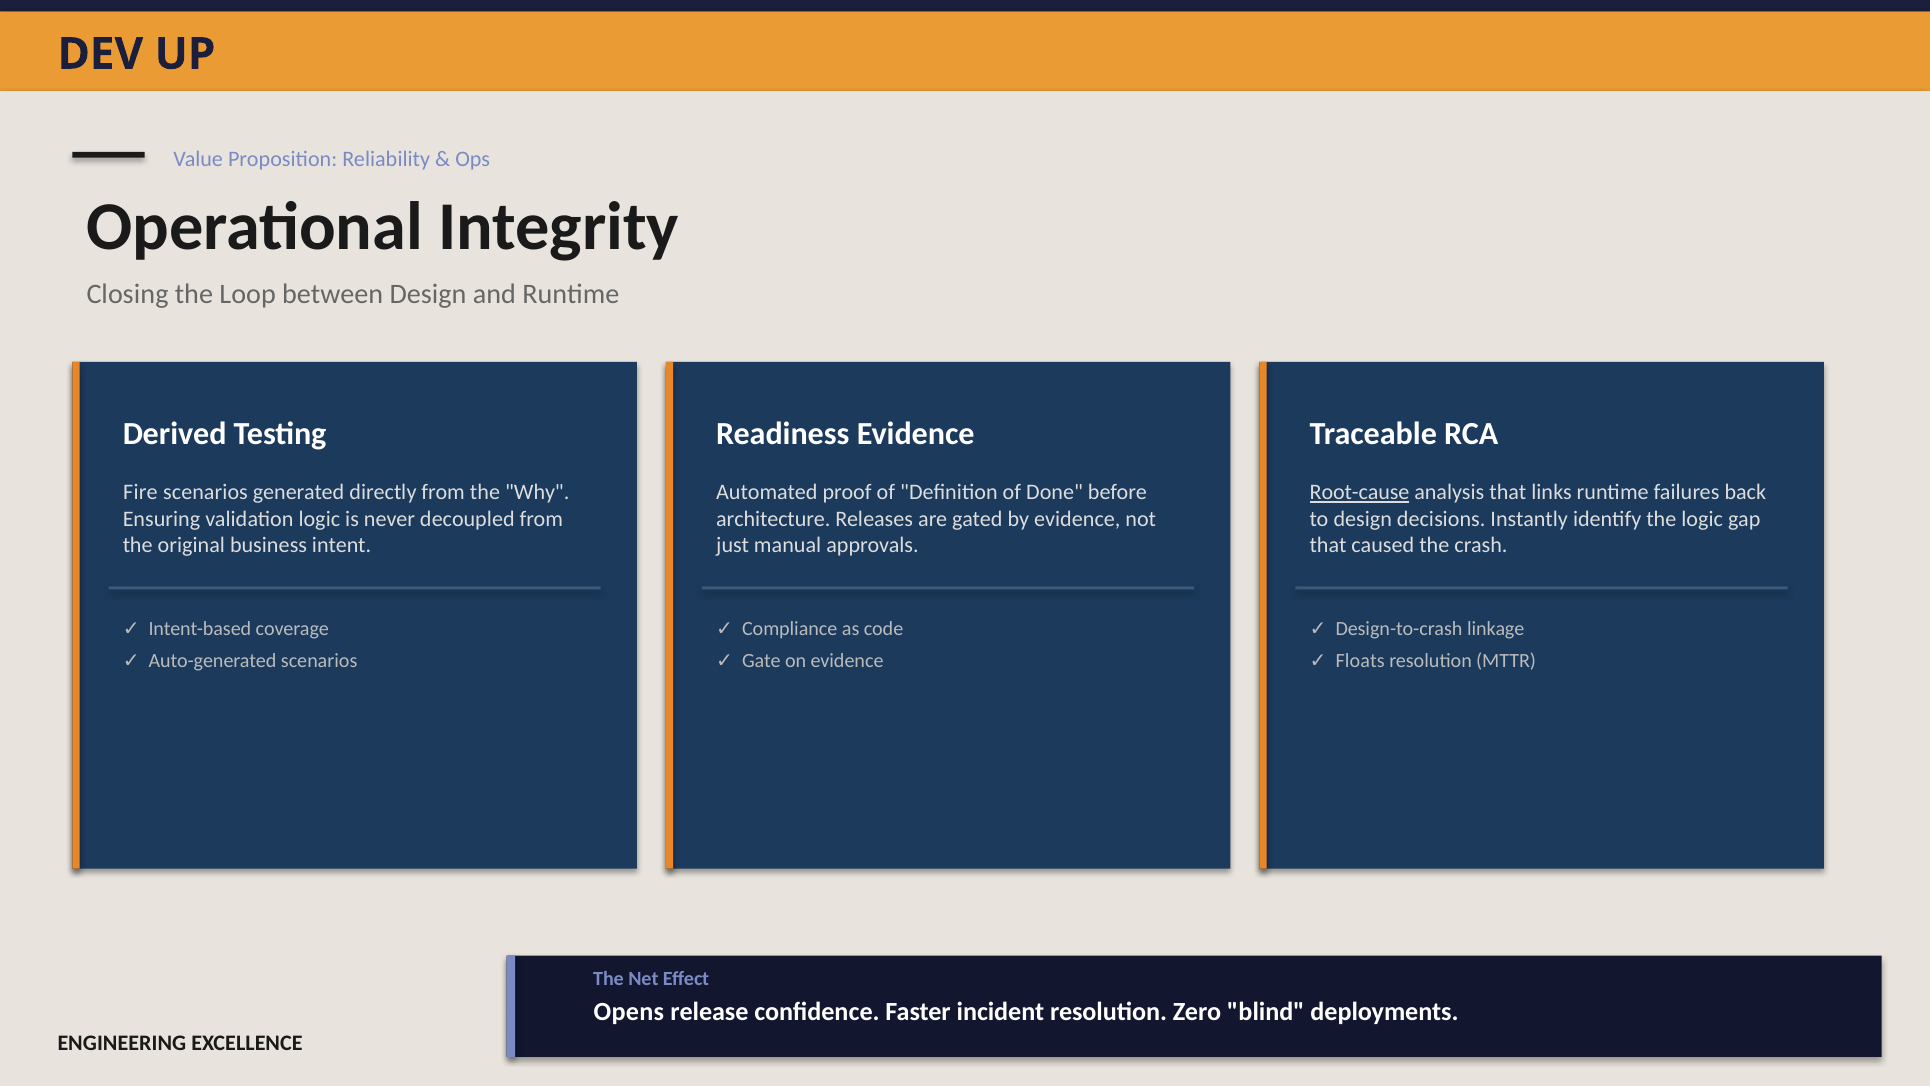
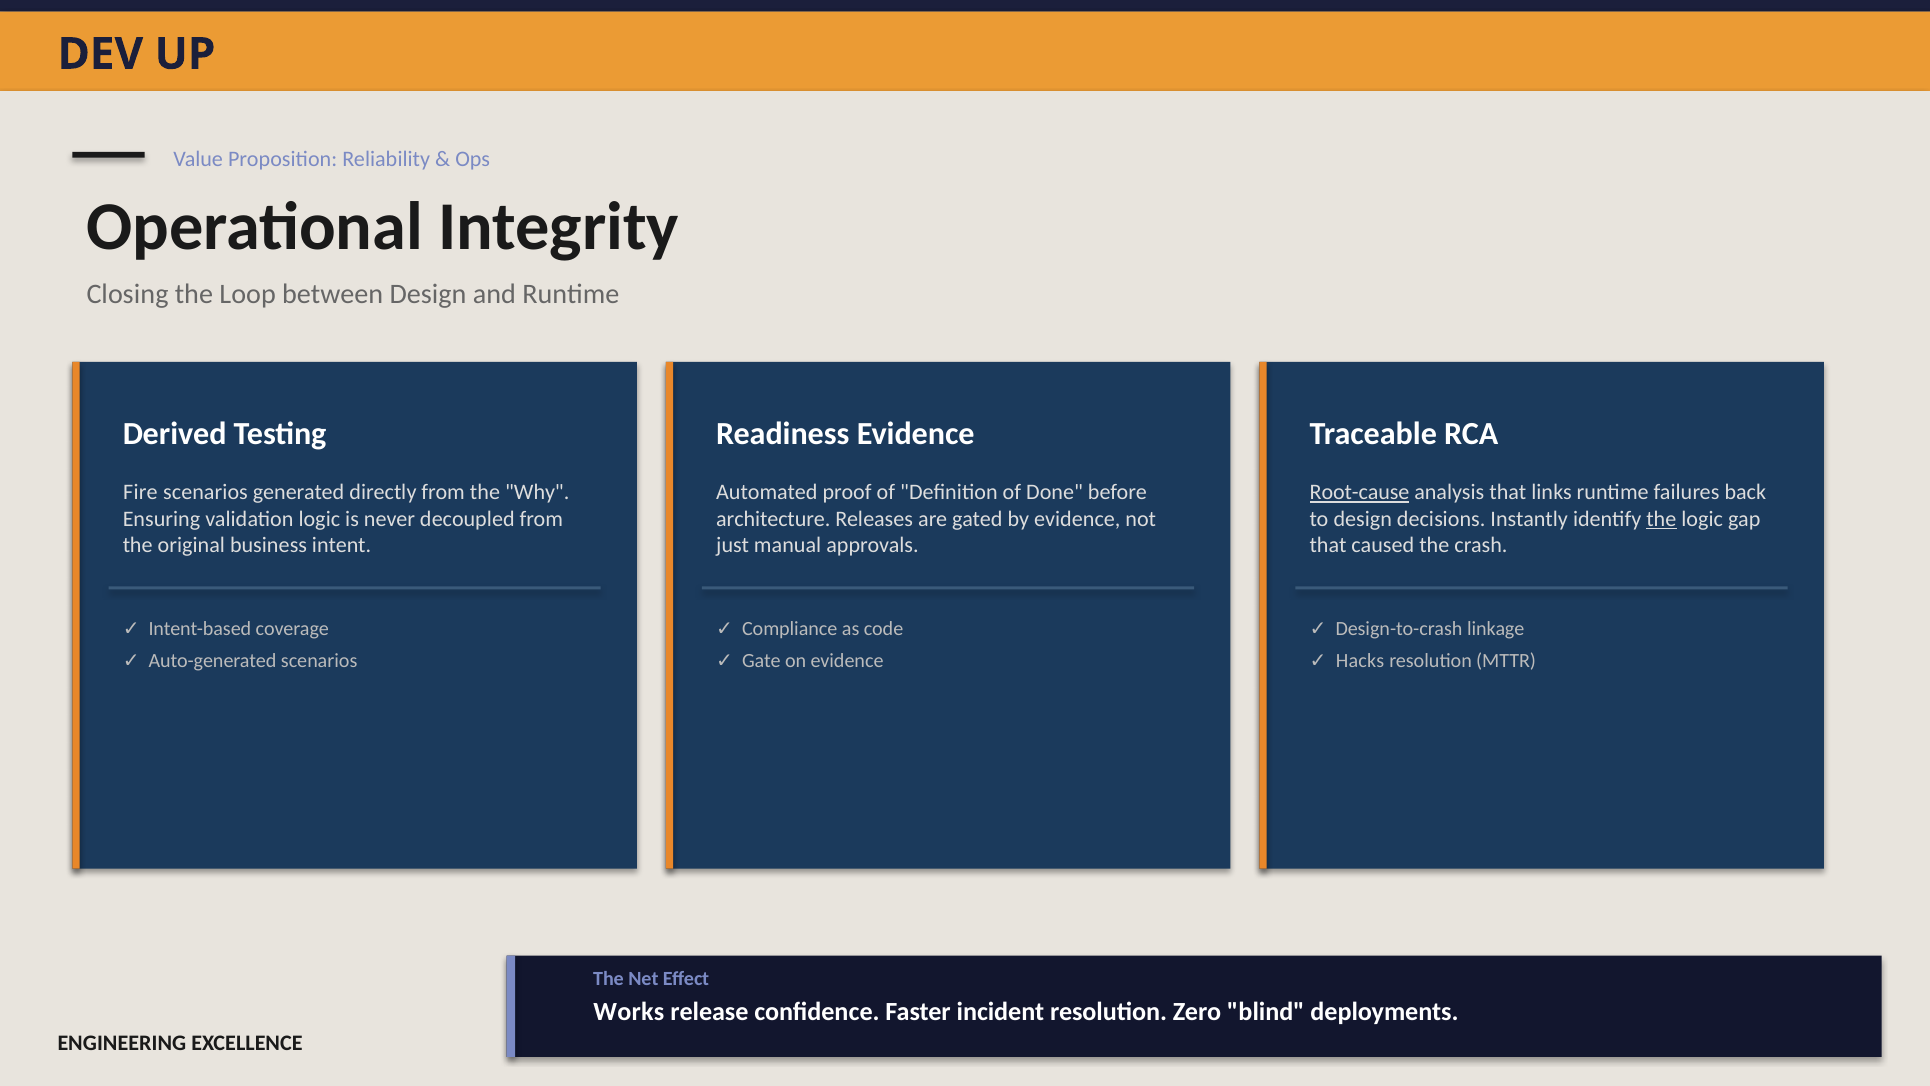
the underline: none -> present (1661, 519)
Floats: Floats -> Hacks (1360, 660)
Opens: Opens -> Works (629, 1012)
